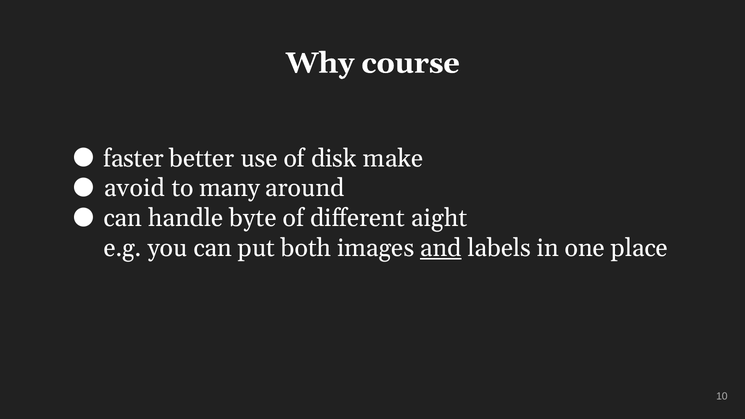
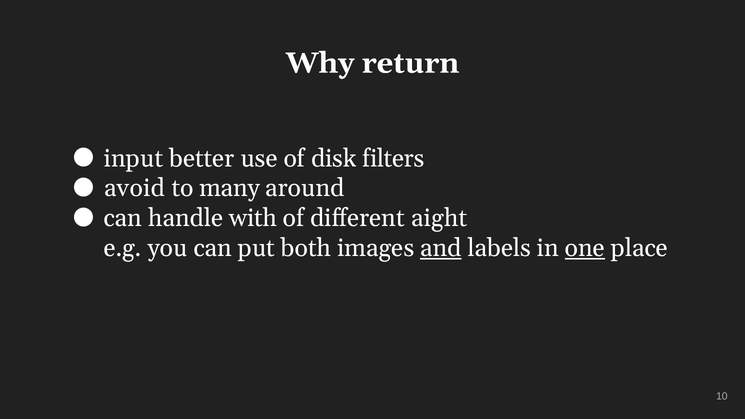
course: course -> return (410, 63)
faster: faster -> input (134, 159)
make: make -> filters (393, 159)
byte: byte -> with (253, 218)
one underline: none -> present (585, 248)
